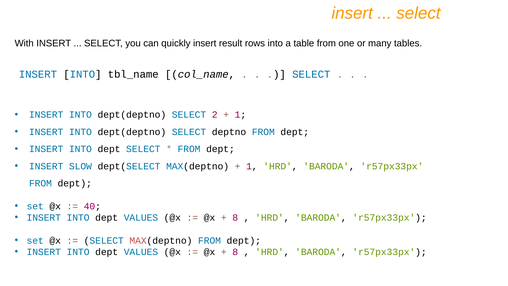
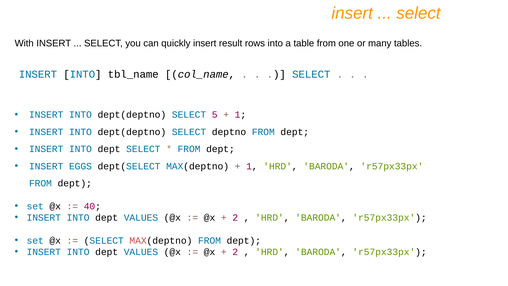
2: 2 -> 5 (215, 115)
SLOW: SLOW -> EGGS (80, 166)
8: 8 -> 2 (235, 218)
8: 8 -> 2 (235, 252)
